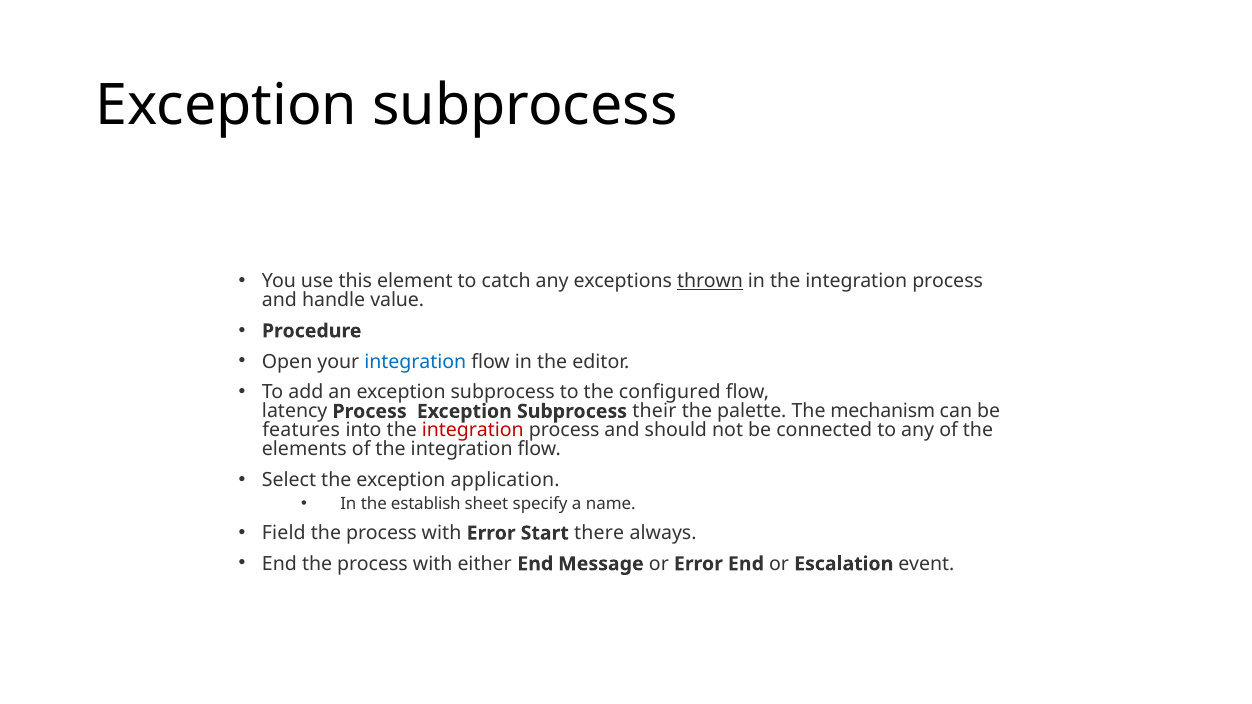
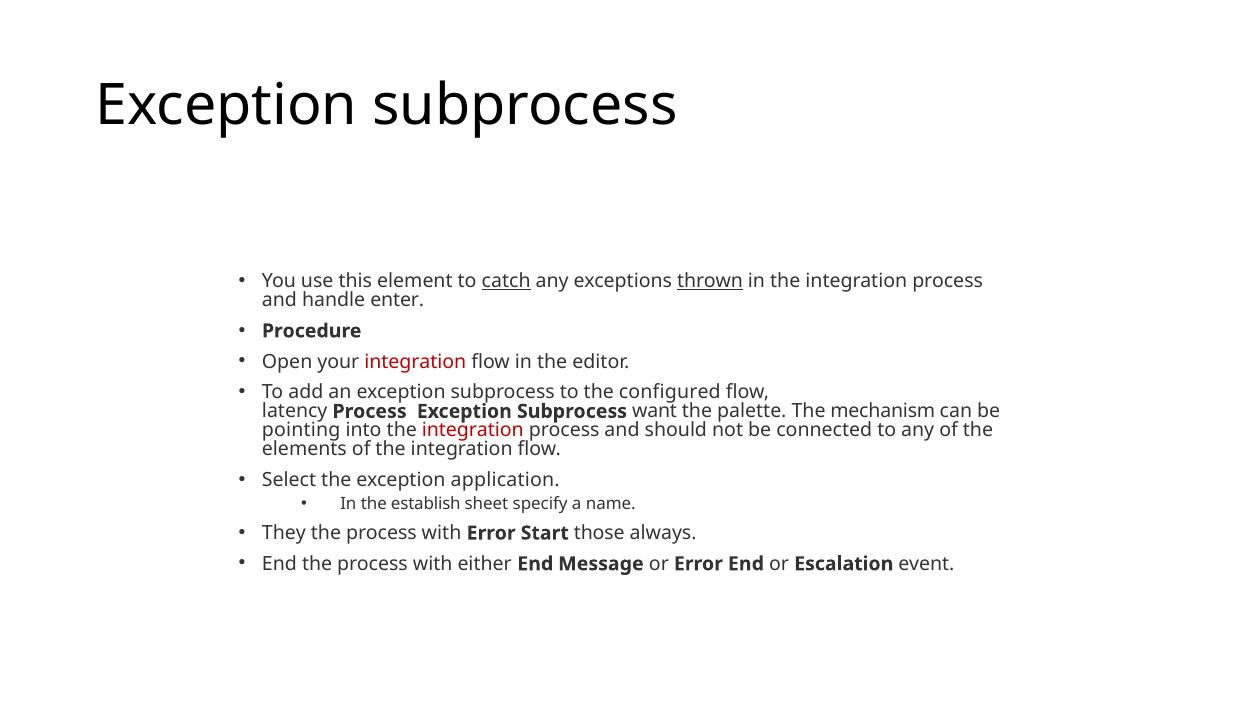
catch underline: none -> present (506, 281)
value: value -> enter (397, 300)
integration colour: blue -> red (415, 362)
their: their -> want (655, 412)
features: features -> pointing (301, 431)
Field: Field -> They (284, 533)
there: there -> those (599, 533)
